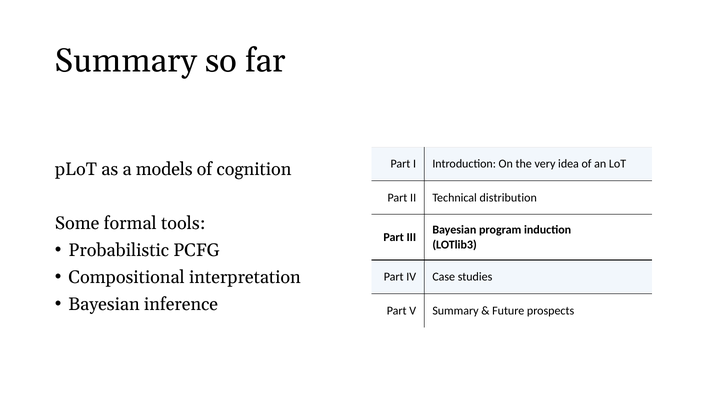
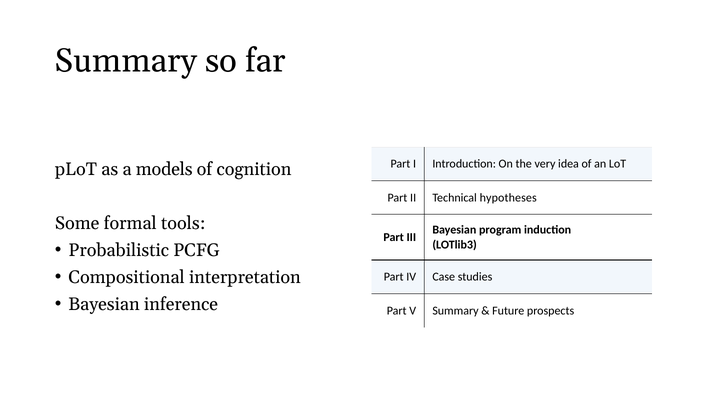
distribution: distribution -> hypotheses (508, 197)
